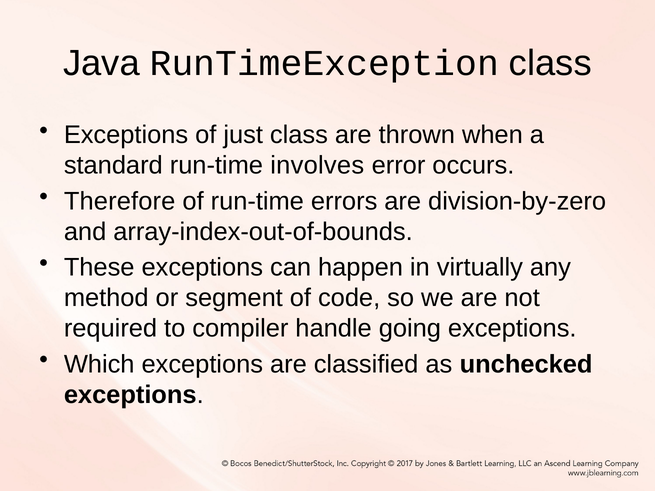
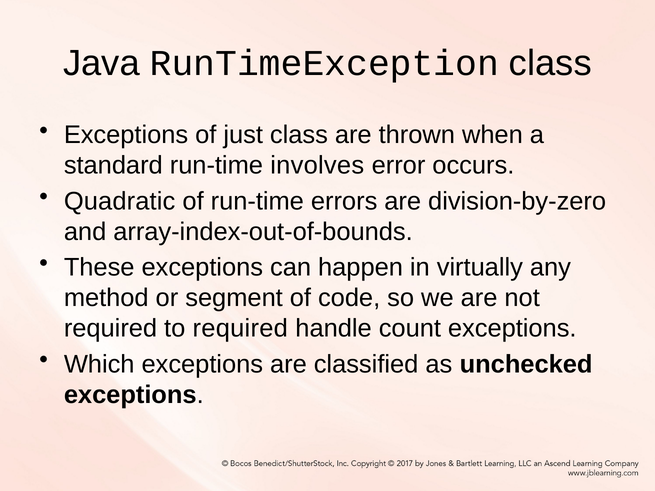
Therefore: Therefore -> Quadratic (120, 201)
to compiler: compiler -> required (240, 329)
going: going -> count (410, 329)
